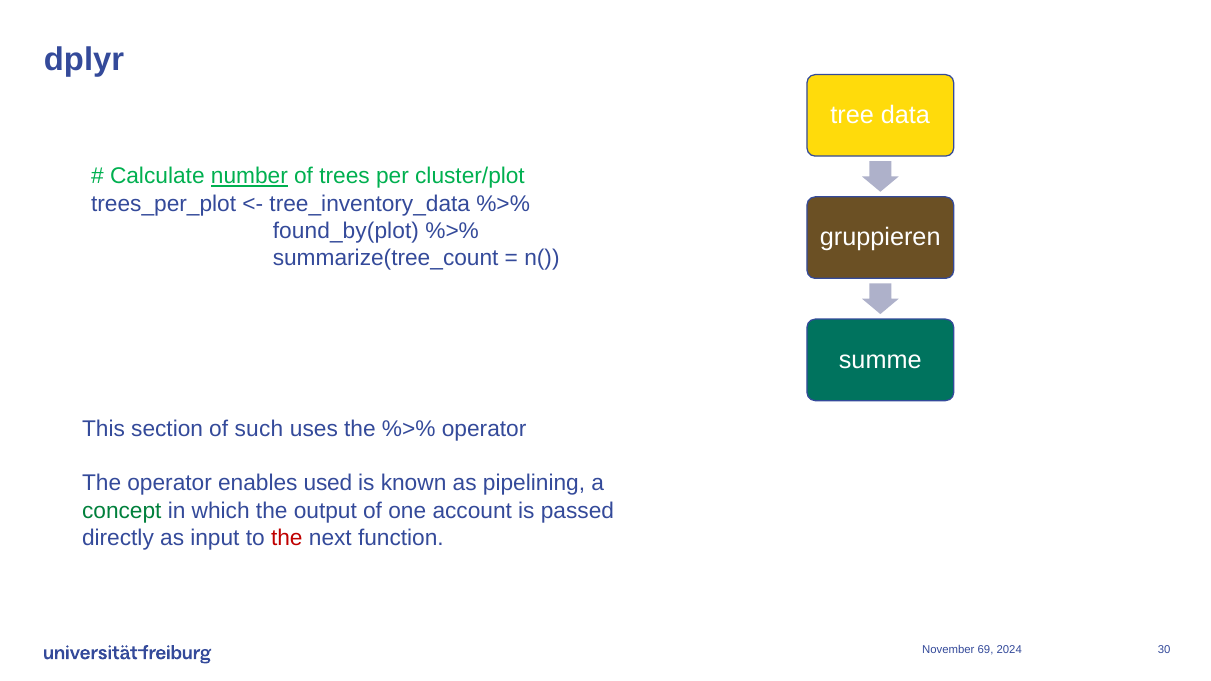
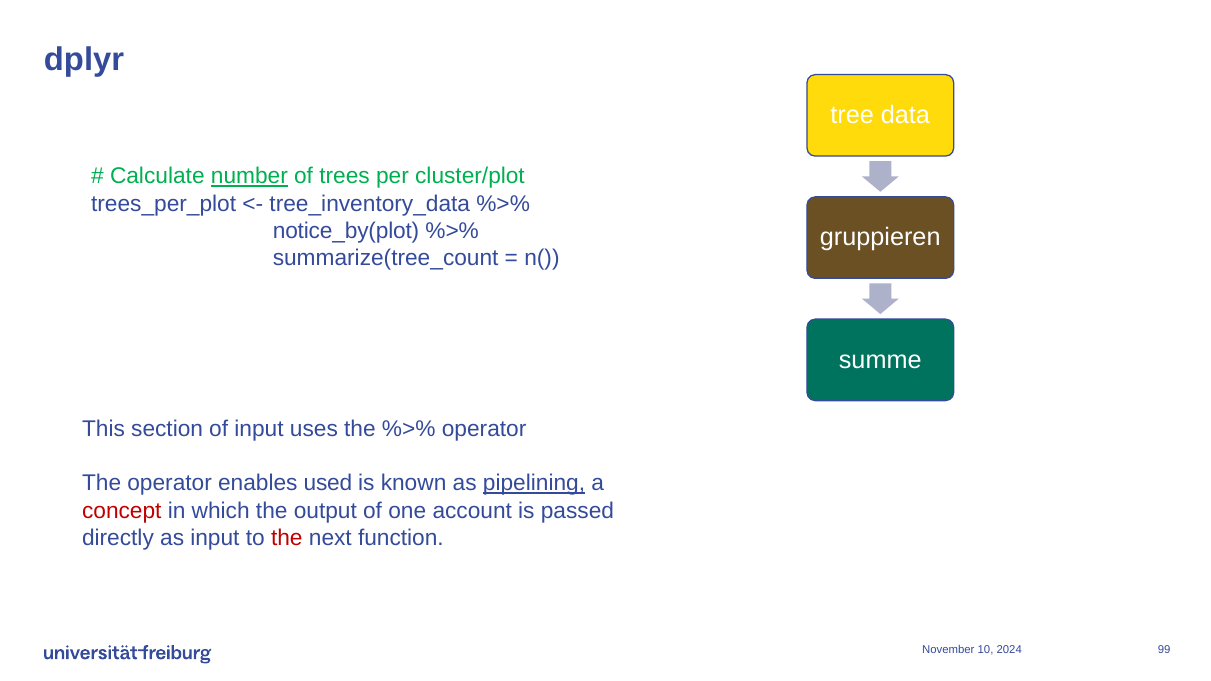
found_by(plot: found_by(plot -> notice_by(plot (346, 231)
of such: such -> input (259, 429)
pipelining underline: none -> present (534, 484)
concept colour: green -> red (122, 511)
69: 69 -> 10 (986, 649)
30: 30 -> 99 (1164, 650)
